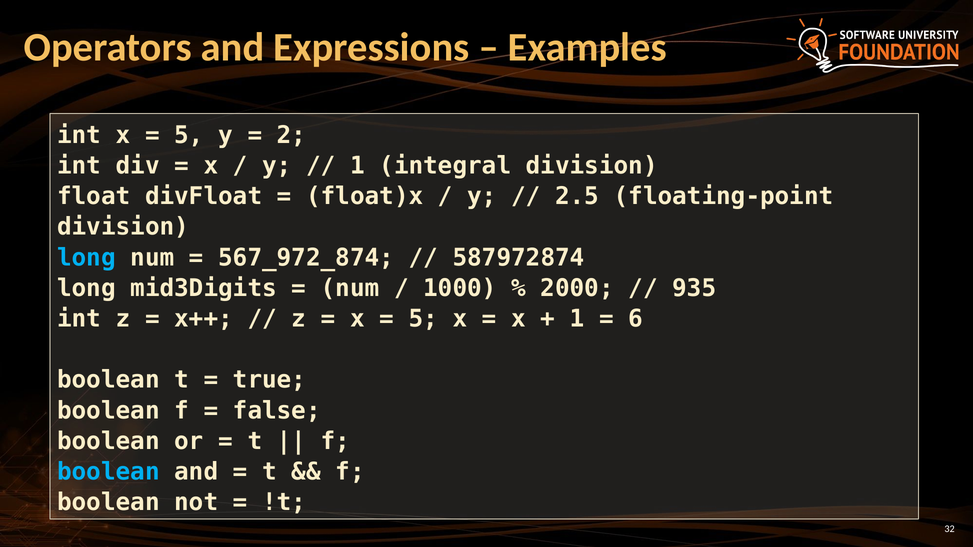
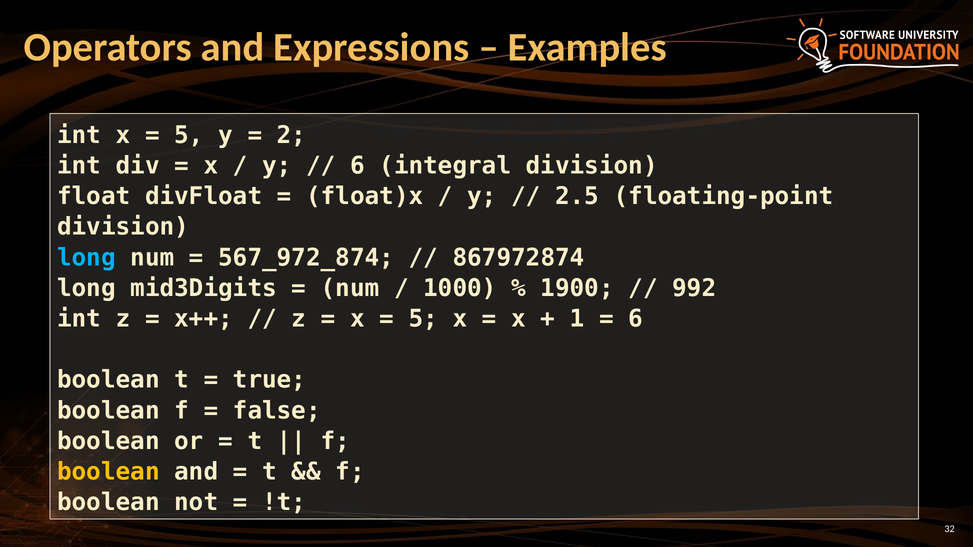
1: 1 -> 6 (357, 166)
587972874: 587972874 -> 867972874 (519, 258)
2000: 2000 -> 1900 (577, 288)
935: 935 -> 992 (694, 288)
boolean colour: light blue -> yellow (108, 472)
